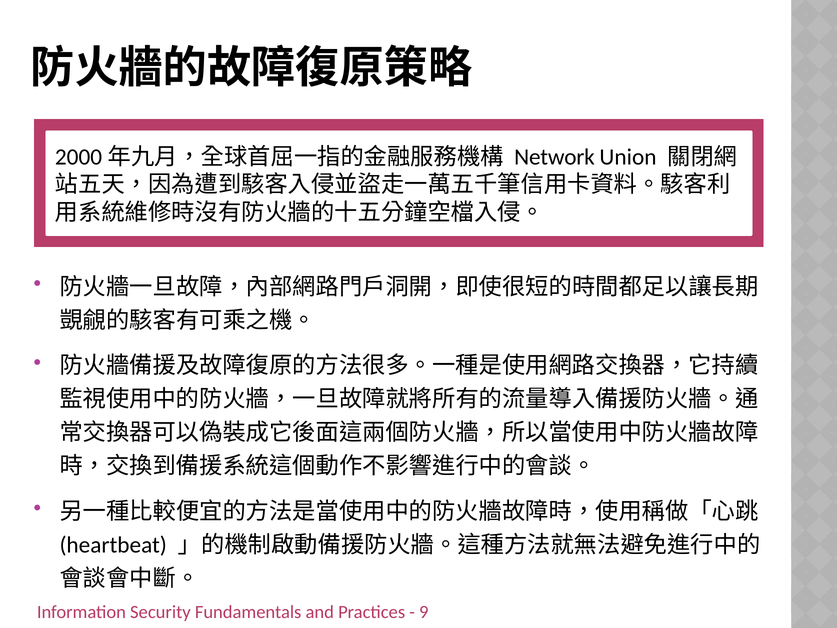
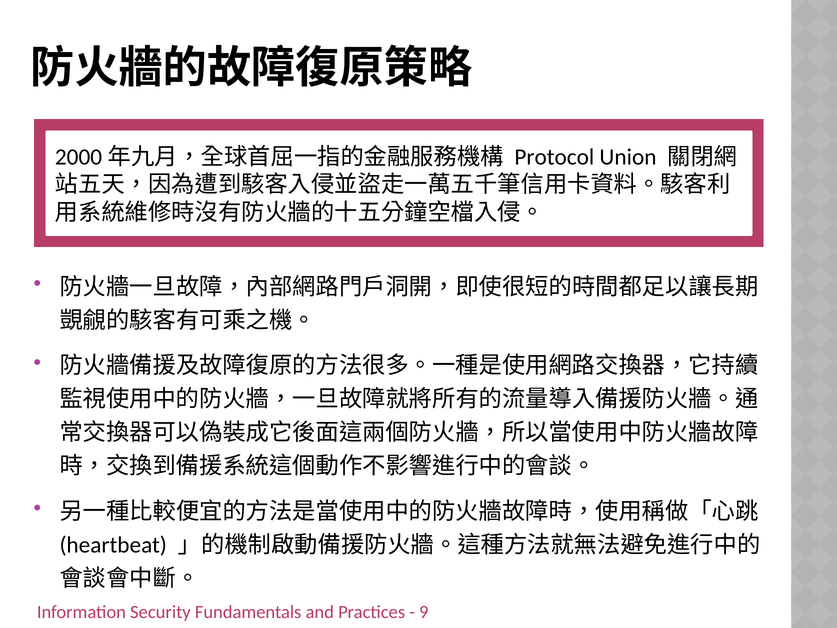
Network: Network -> Protocol (554, 157)
